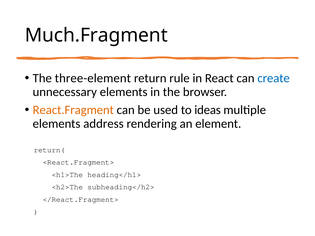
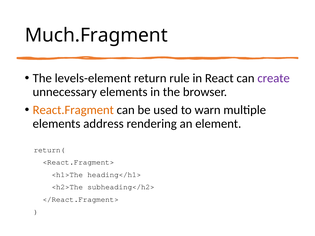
three-element: three-element -> levels-element (93, 78)
create colour: blue -> purple (274, 78)
ideas: ideas -> warn (208, 110)
